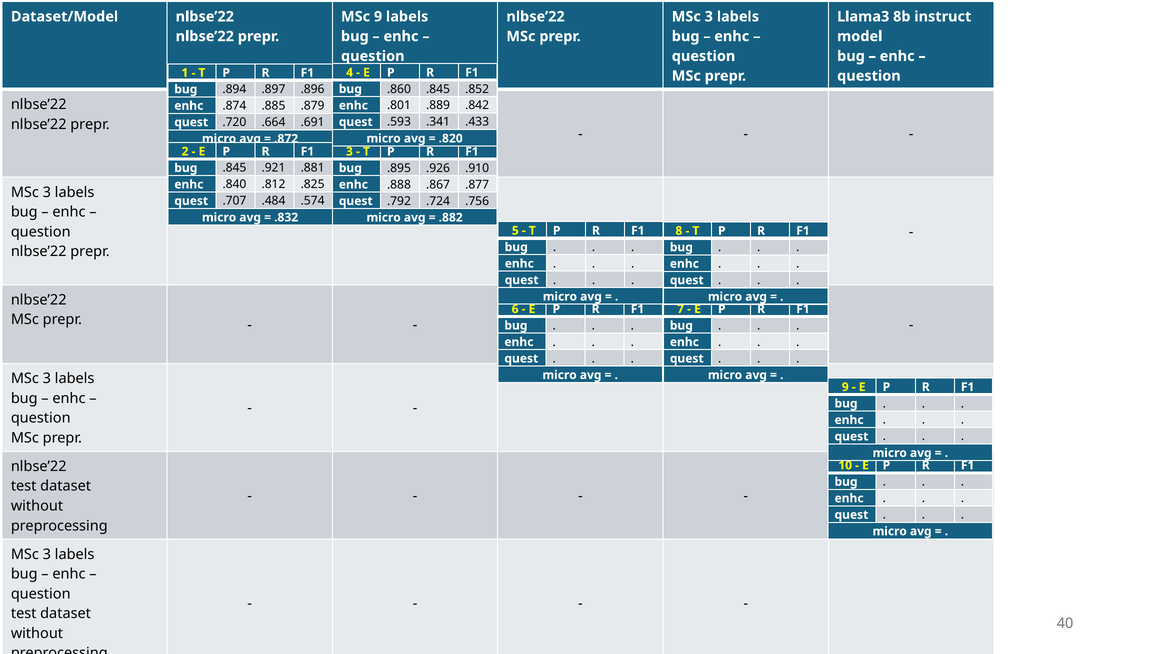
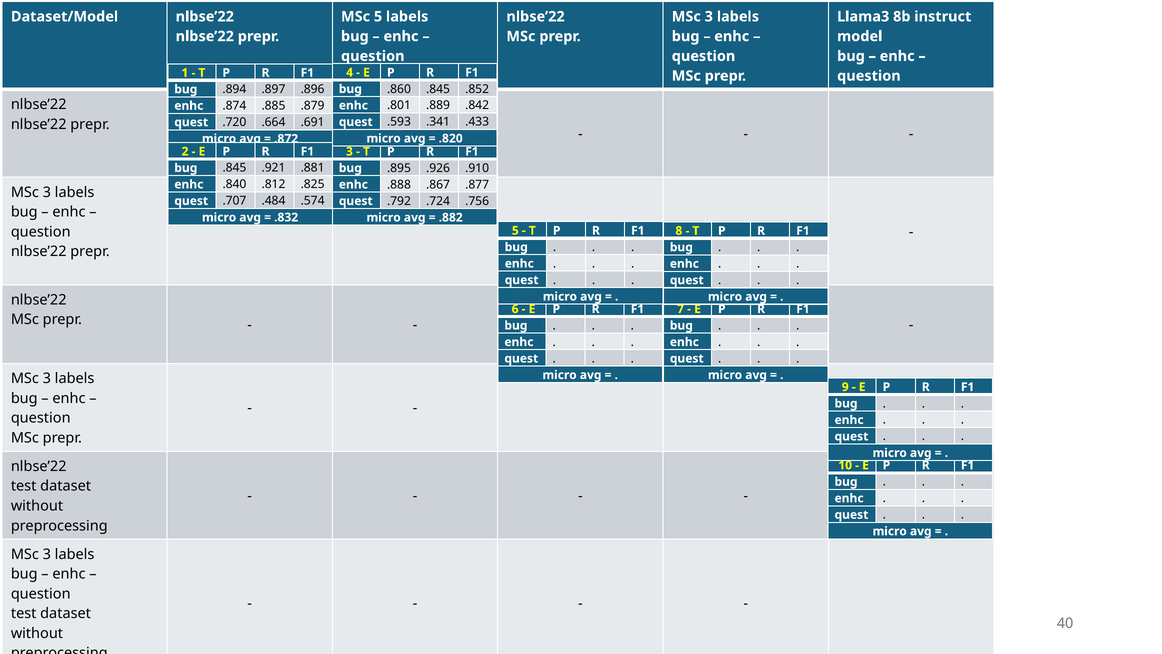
MSc 9: 9 -> 5 (378, 17)
